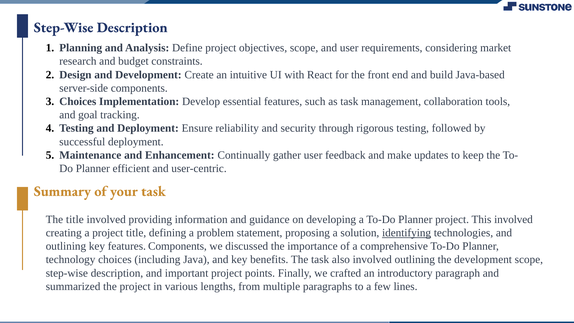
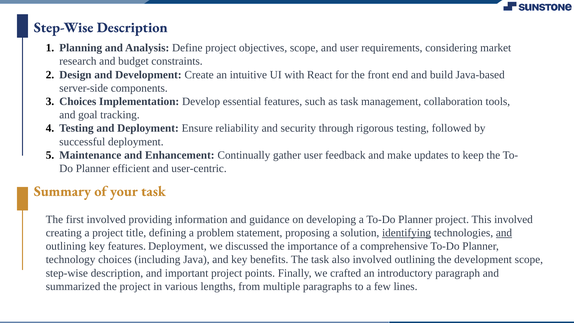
The title: title -> first (75, 219)
and underline: none -> present (504, 233)
features Components: Components -> Deployment (177, 246)
